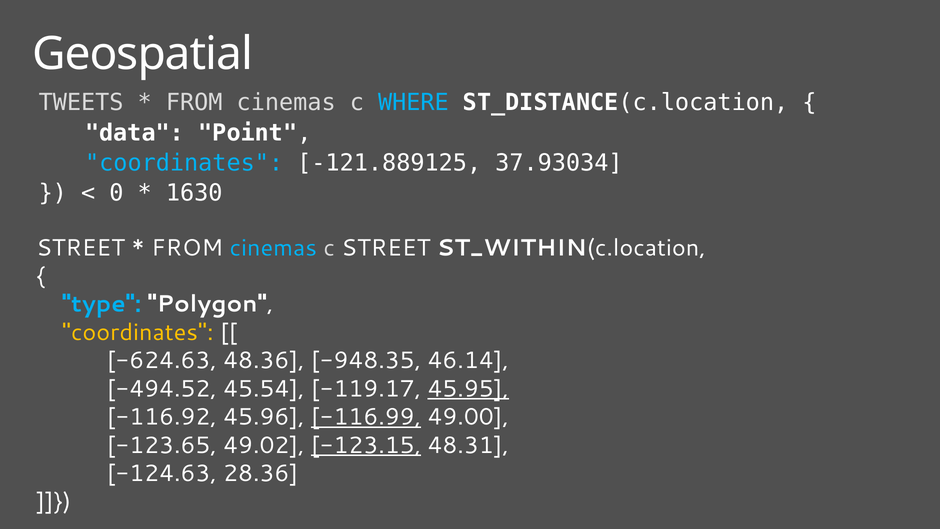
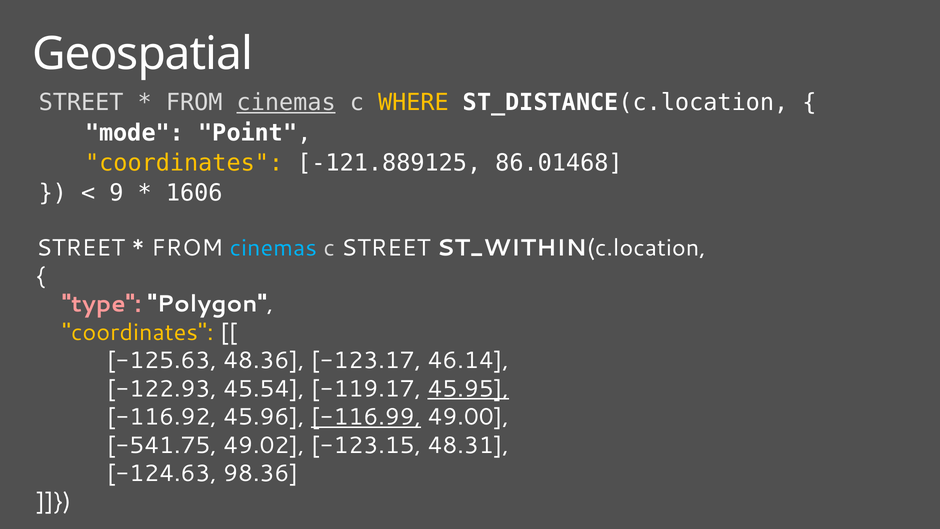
TWEETS: TWEETS -> STREET (81, 103)
cinemas underline: none -> present (286, 103)
WHERE colour: light blue -> yellow (413, 103)
data: data -> mode (135, 133)
coordinates colour: light blue -> yellow (184, 163)
37.93034: 37.93034 -> 86.01468 (559, 163)
0: 0 -> 9 (116, 193)
1630: 1630 -> 1606 (194, 193)
type colour: light blue -> pink (102, 304)
-624.63: -624.63 -> -125.63 (162, 360)
-948.35: -948.35 -> -123.17 (366, 360)
-494.52: -494.52 -> -122.93 (162, 389)
-123.65: -123.65 -> -541.75 (162, 445)
-123.15 underline: present -> none (366, 445)
28.36: 28.36 -> 98.36 (261, 473)
